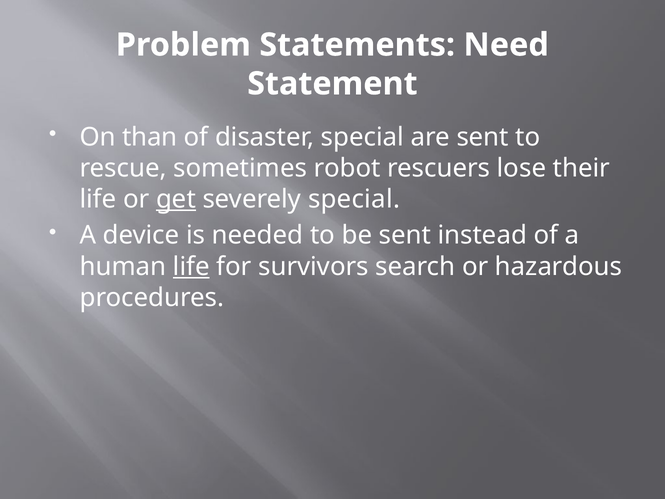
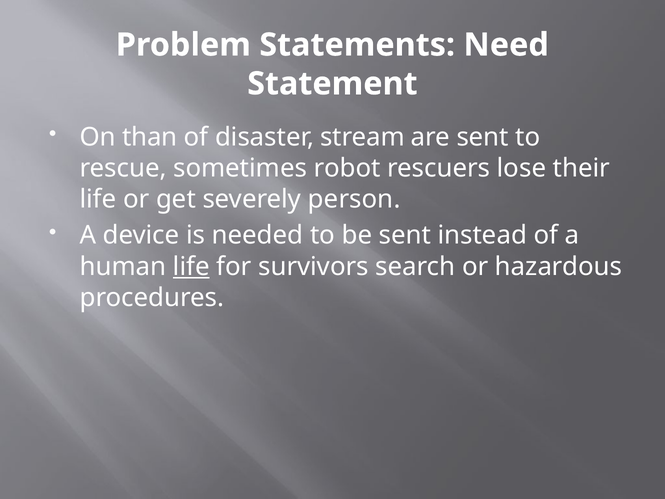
disaster special: special -> stream (363, 137)
get underline: present -> none (176, 199)
severely special: special -> person (354, 199)
